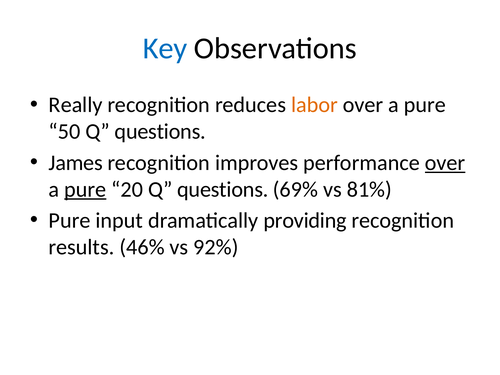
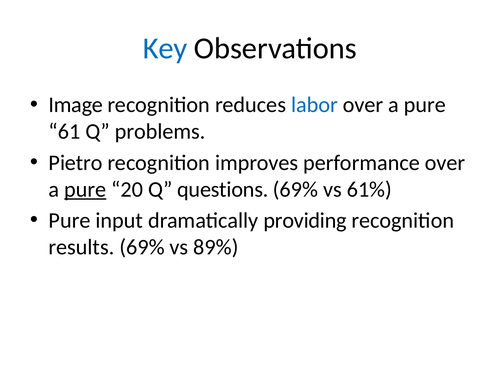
Really: Really -> Image (76, 105)
labor colour: orange -> blue (314, 105)
50: 50 -> 61 (65, 132)
questions: questions -> problems (160, 132)
James: James -> Pietro (76, 163)
over underline: present -> none (445, 163)
81%: 81% -> 61% (369, 189)
results 46%: 46% -> 69% (142, 247)
92%: 92% -> 89% (216, 247)
